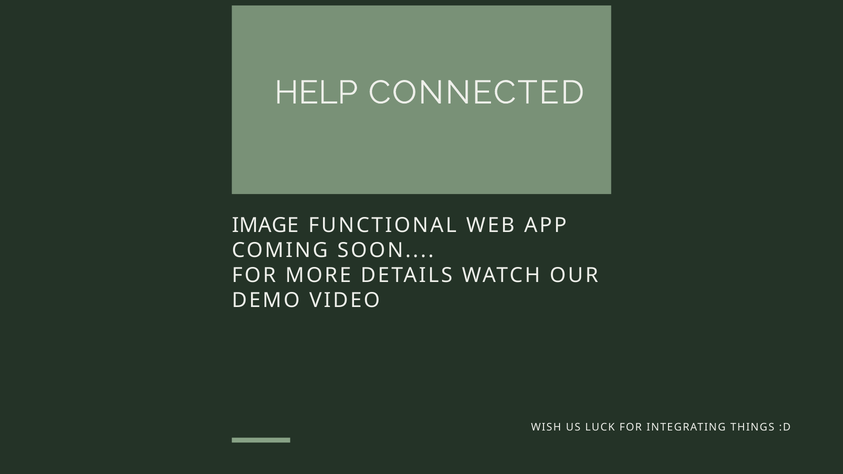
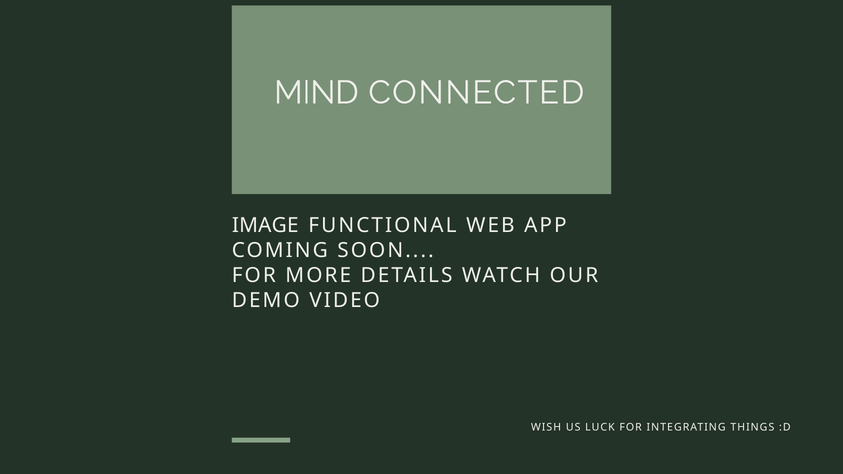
HELP: HELP -> MIND (316, 93)
